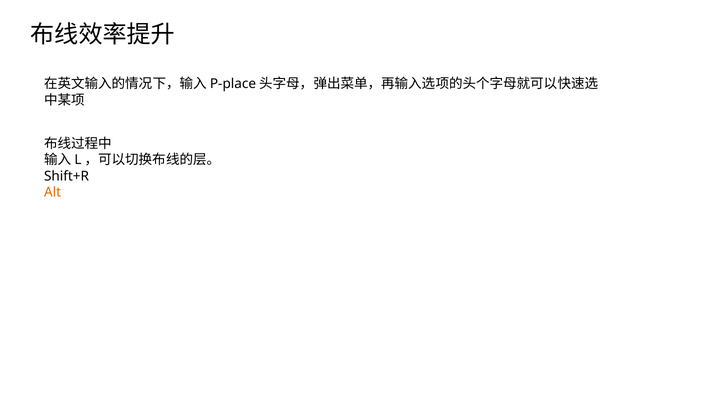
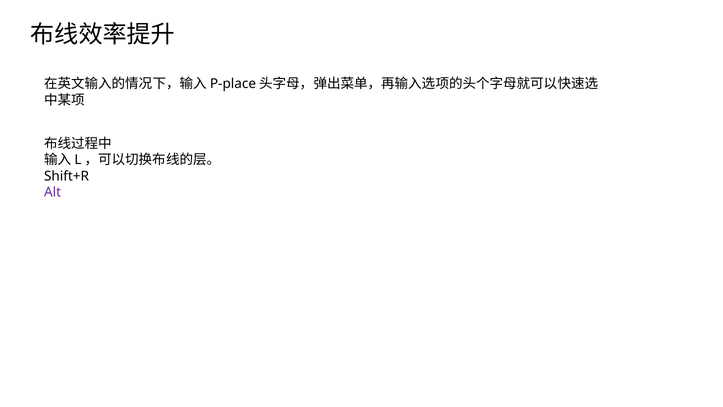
Alt colour: orange -> purple (53, 192)
